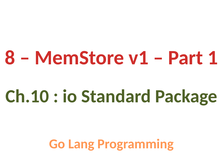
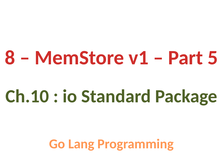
1: 1 -> 5 (213, 58)
